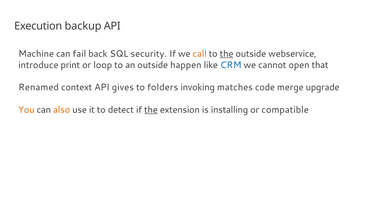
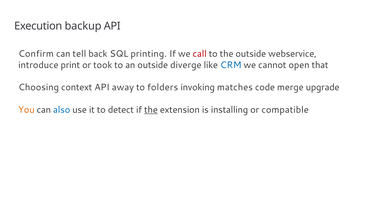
Machine: Machine -> Confirm (36, 54)
fail: fail -> tell (79, 54)
security: security -> printing (149, 54)
call colour: orange -> red (200, 54)
the underline: present -> none (227, 54)
loop: loop -> took (103, 65)
happen: happen -> diverge (186, 65)
Renamed: Renamed -> Choosing (39, 87)
gives: gives -> away (123, 87)
also colour: orange -> blue (62, 110)
